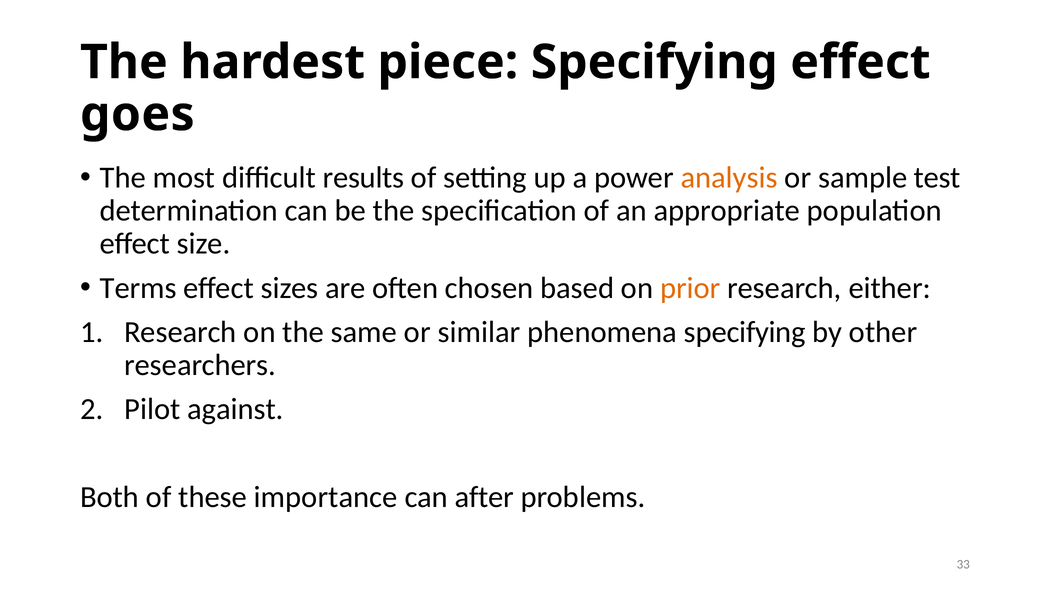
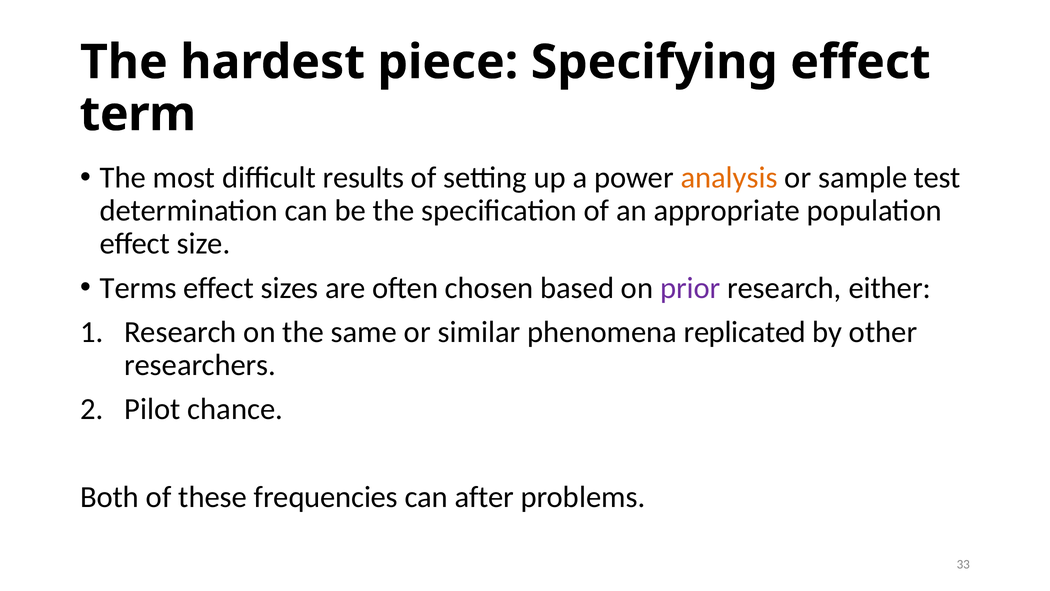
goes: goes -> term (138, 114)
prior colour: orange -> purple (690, 288)
phenomena specifying: specifying -> replicated (745, 332)
against: against -> chance (235, 409)
importance: importance -> frequencies (326, 497)
